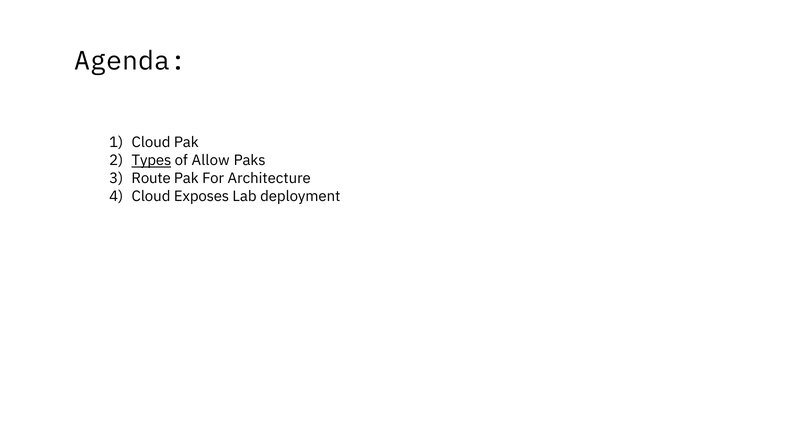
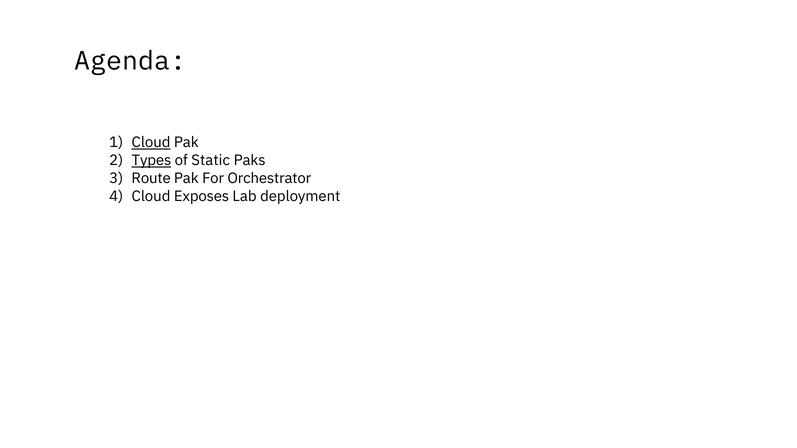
Cloud underline: none -> present (151, 143)
Allow: Allow -> Static (211, 161)
Architecture: Architecture -> Orchestrator (269, 178)
